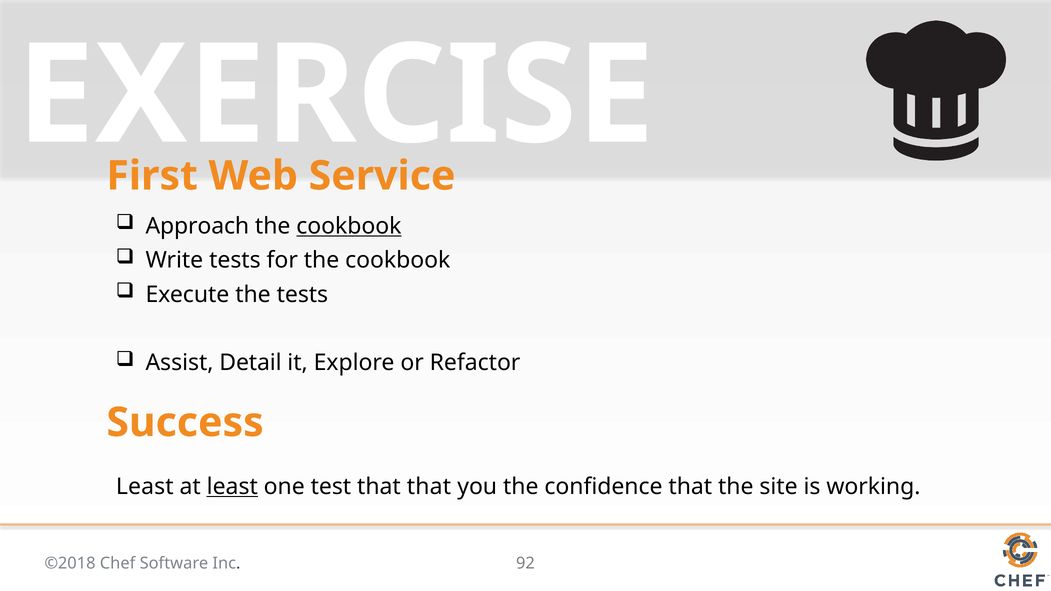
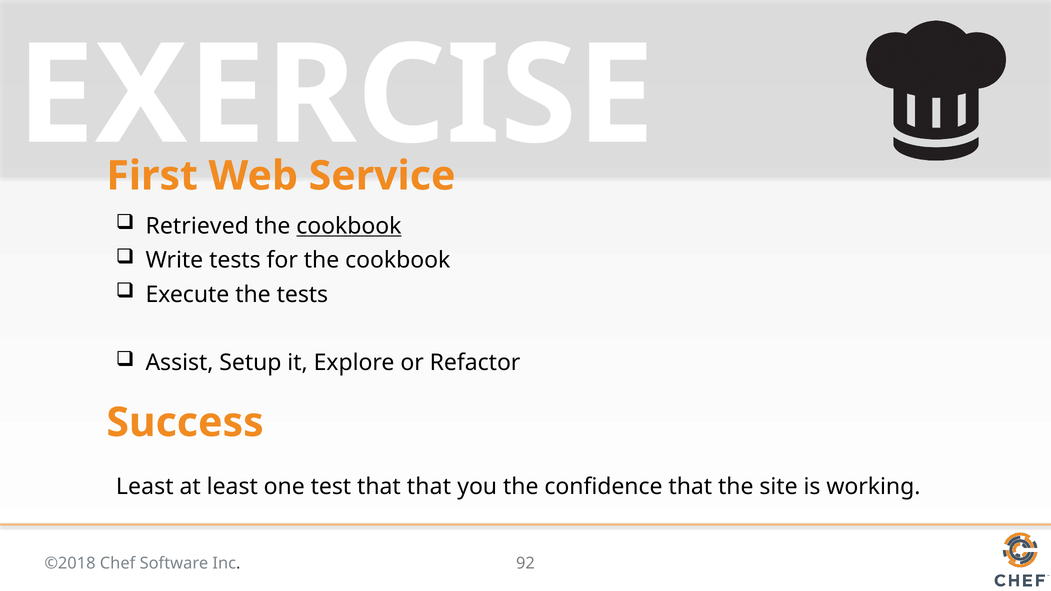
Approach: Approach -> Retrieved (197, 226)
Detail: Detail -> Setup (250, 363)
least underline: present -> none (232, 487)
